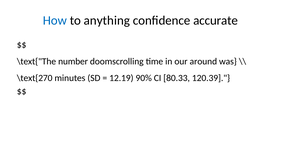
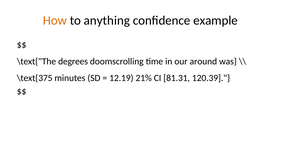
How colour: blue -> orange (55, 20)
accurate: accurate -> example (216, 20)
number: number -> degrees (73, 61)
\text{270: \text{270 -> \text{375 (35, 78)
90%: 90% -> 21% (144, 78)
80.33: 80.33 -> 81.31 (177, 78)
